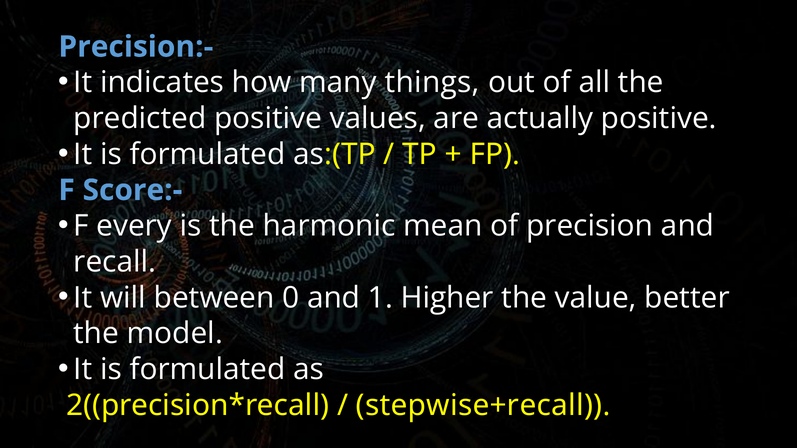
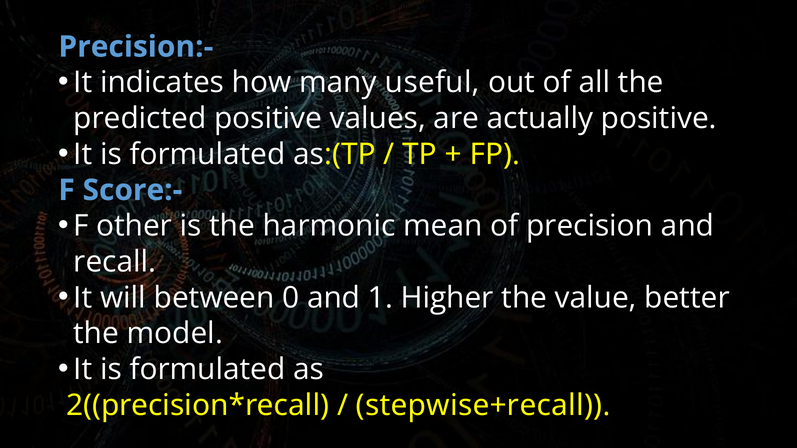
things: things -> useful (432, 83)
every: every -> other (134, 226)
